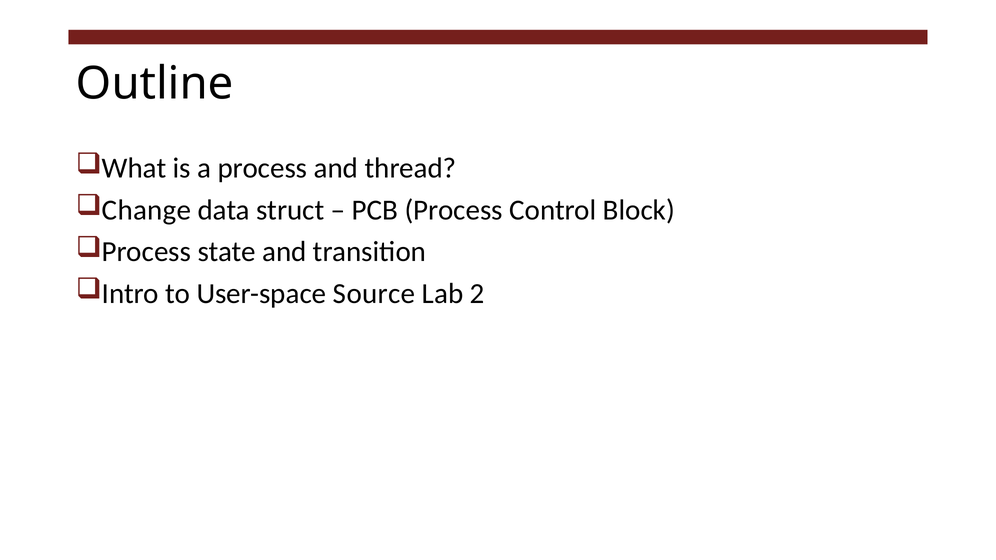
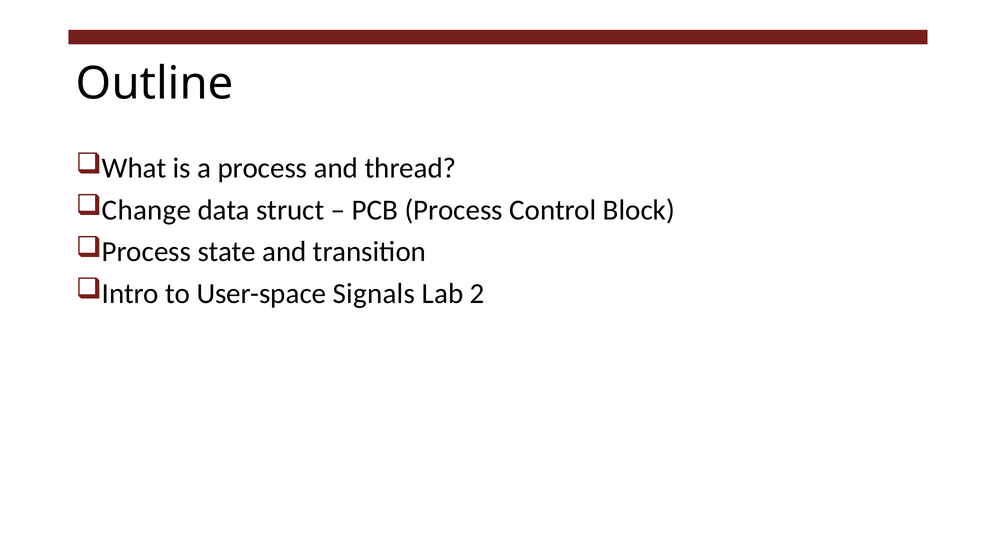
Source: Source -> Signals (374, 294)
